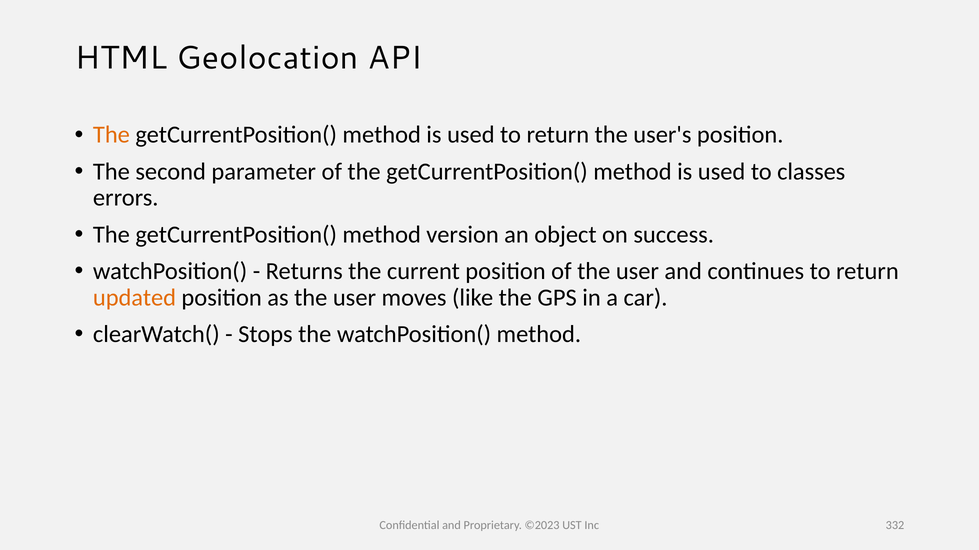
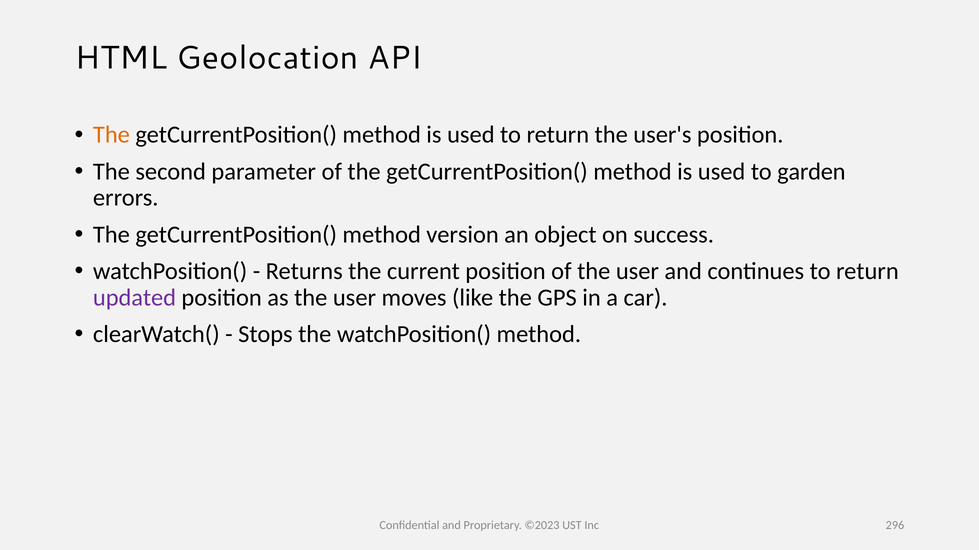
classes: classes -> garden (811, 172)
updated colour: orange -> purple (135, 298)
332: 332 -> 296 (895, 526)
